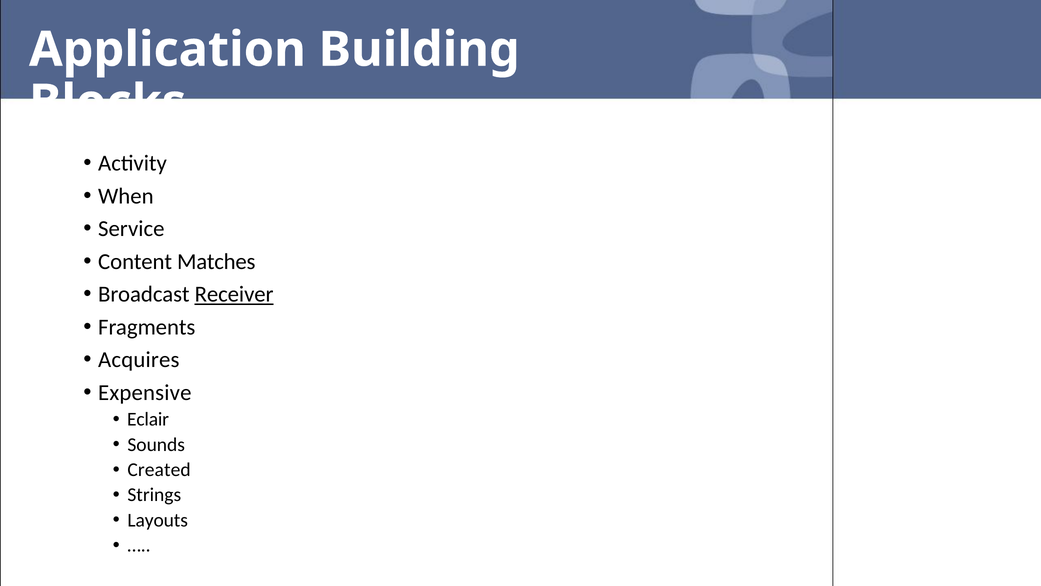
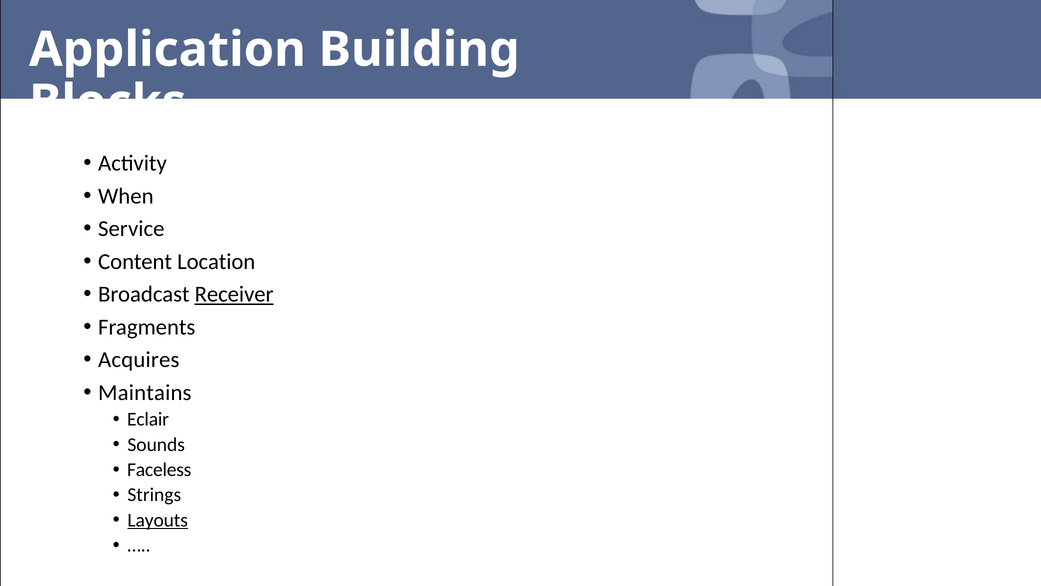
Matches: Matches -> Location (216, 261)
Expensive: Expensive -> Maintains (145, 392)
Created: Created -> Faceless (159, 469)
Layouts underline: none -> present (158, 520)
